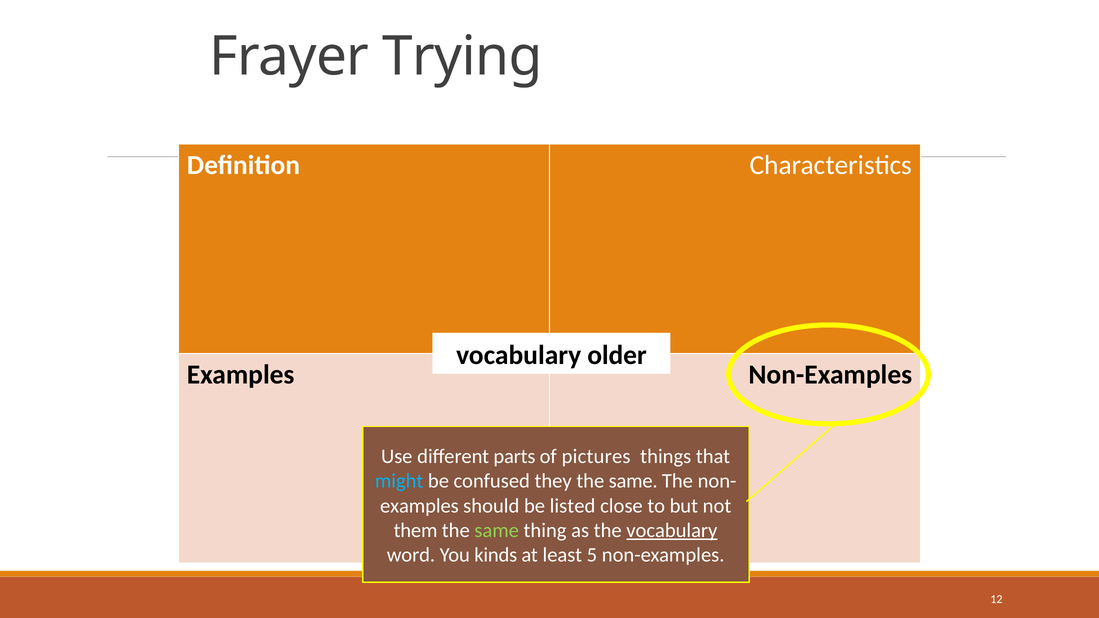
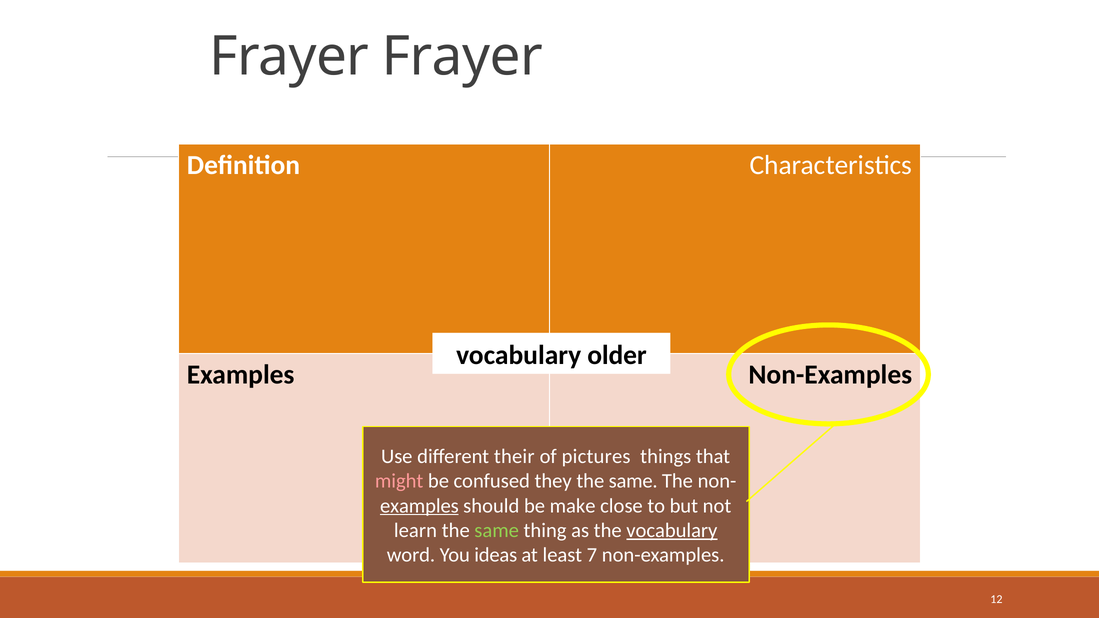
Frayer Trying: Trying -> Frayer (462, 57)
parts: parts -> their (514, 456)
might colour: light blue -> pink (399, 481)
examples underline: none -> present (419, 506)
listed: listed -> make (573, 506)
them: them -> learn (415, 531)
kinds: kinds -> ideas (496, 555)
5: 5 -> 7 (592, 555)
